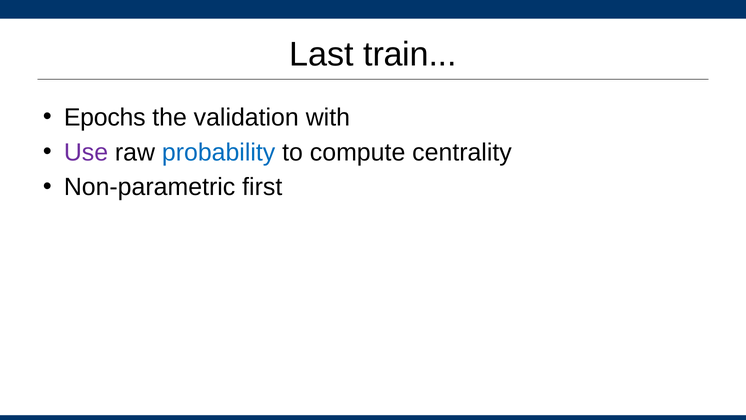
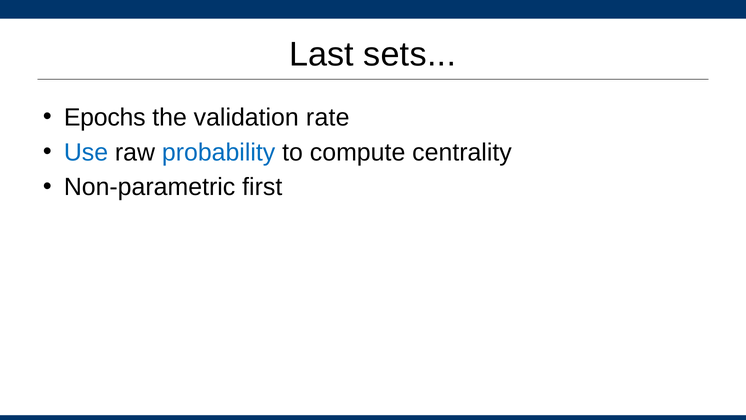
train: train -> sets (410, 54)
with: with -> rate (328, 117)
Use colour: purple -> blue (86, 152)
